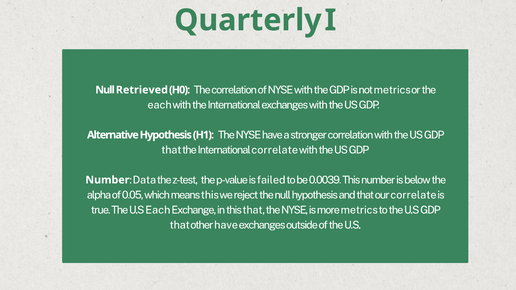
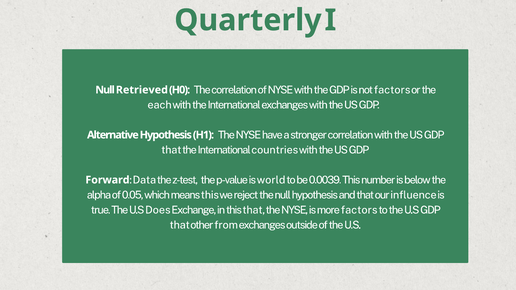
not metrics: metrics -> factors (392, 90)
International correlate: correlate -> countries (275, 150)
Number: Number -> Forward (107, 180)
failed: failed -> world (271, 180)
our correlate: correlate -> influence (413, 195)
U.S Each: Each -> Does (158, 210)
more metrics: metrics -> factors (359, 210)
other have: have -> from (226, 225)
